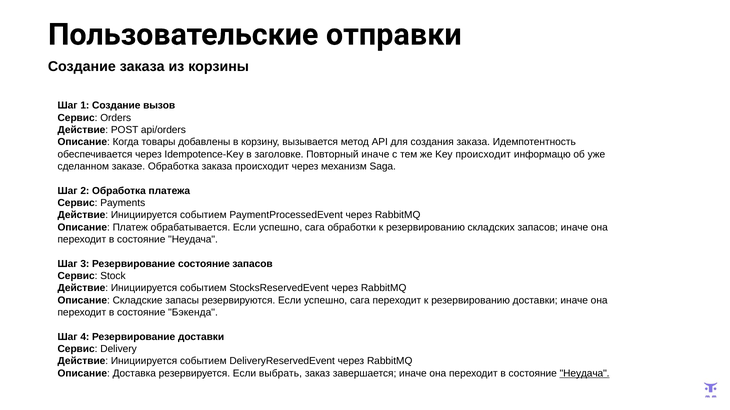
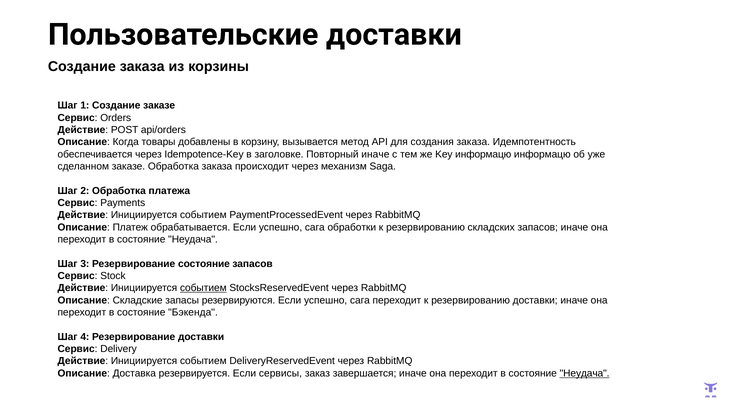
Пользовательские отправки: отправки -> доставки (394, 35)
Создание вызов: вызов -> заказе (159, 106)
Key происходит: происходит -> информацю (483, 154)
событием underline: none -> present (203, 289)
выбрать: выбрать -> сервисы (280, 374)
